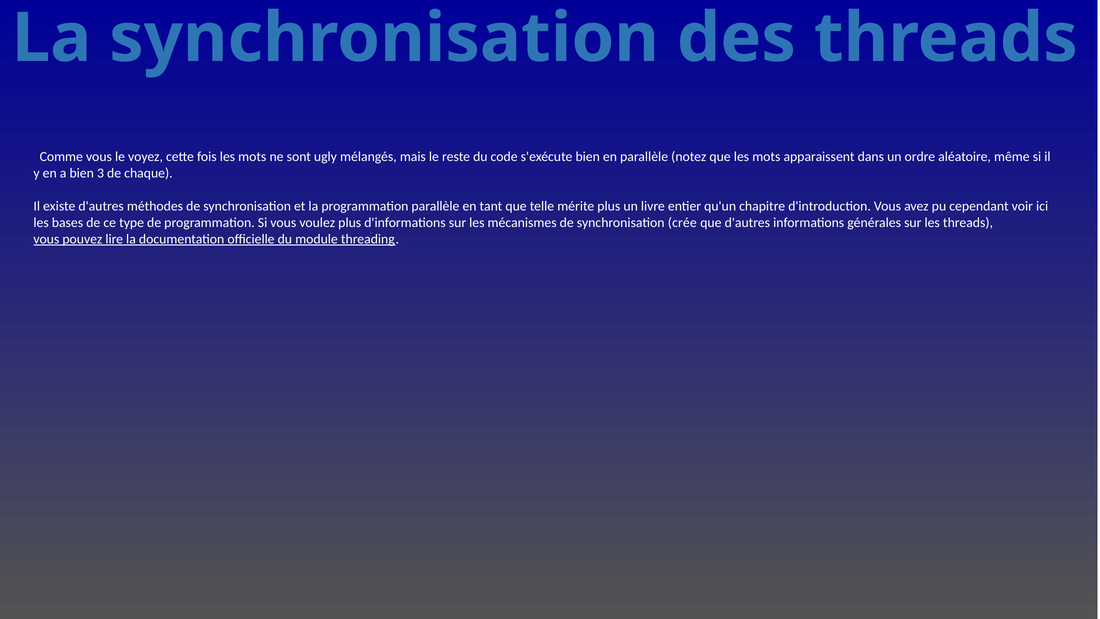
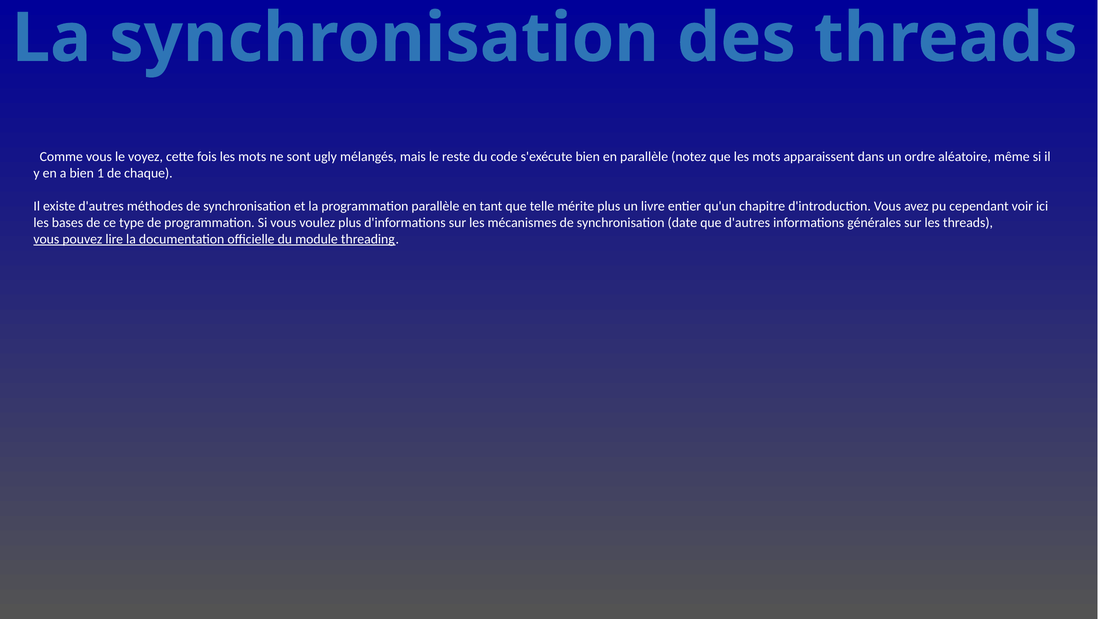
3: 3 -> 1 (100, 173)
crée: crée -> date (682, 222)
